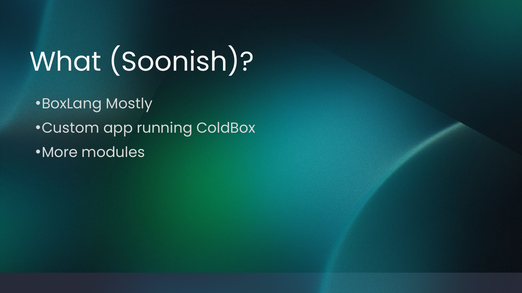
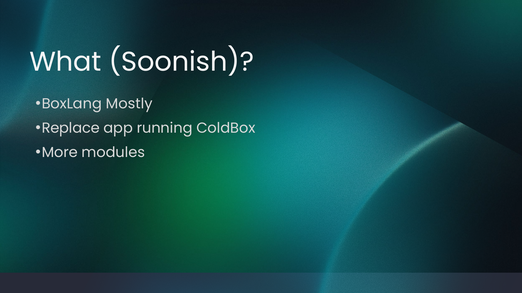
Custom: Custom -> Replace (71, 128)
